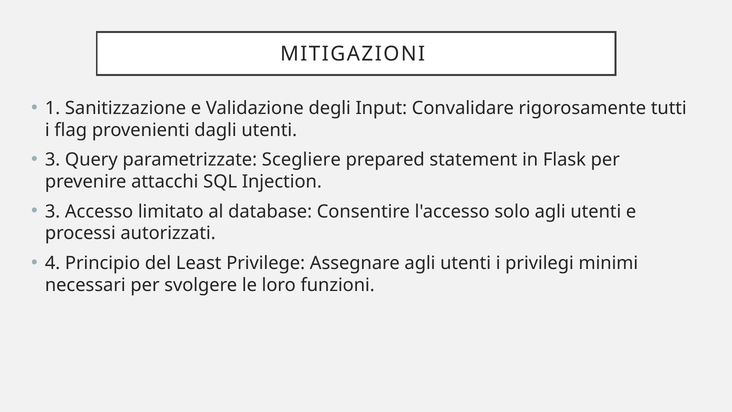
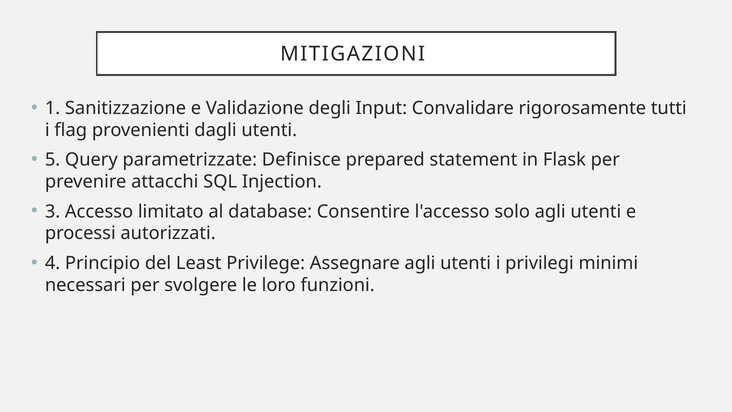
3: 3 -> 5 (53, 160)
Scegliere: Scegliere -> Definisce (301, 160)
